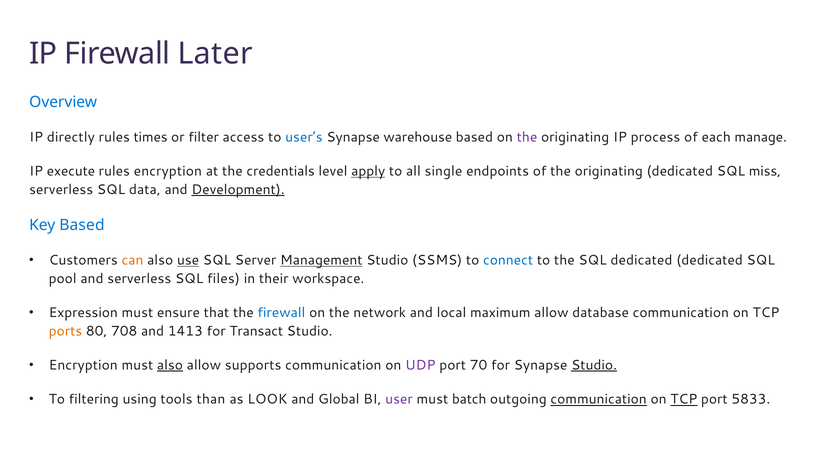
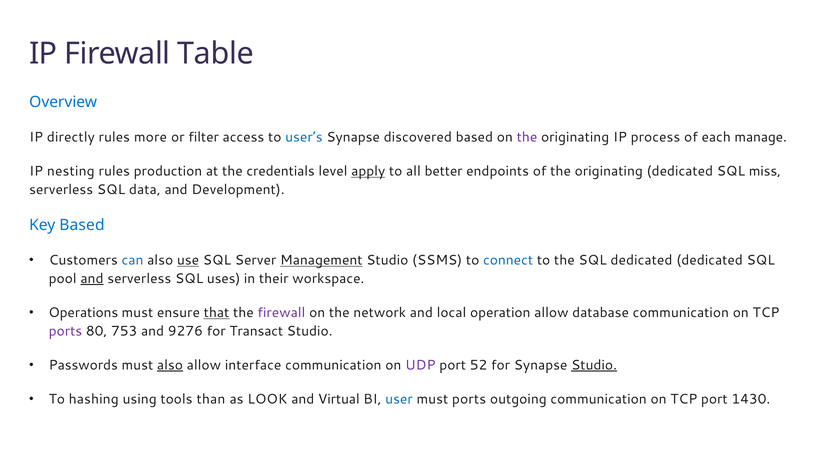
Later: Later -> Table (215, 54)
times: times -> more (150, 137)
warehouse: warehouse -> discovered (418, 137)
execute: execute -> nesting (71, 171)
rules encryption: encryption -> production (168, 171)
single: single -> better (444, 171)
Development underline: present -> none (238, 189)
can colour: orange -> blue (133, 260)
and underline: none -> present (92, 278)
files: files -> uses (224, 278)
Expression: Expression -> Operations (83, 313)
that underline: none -> present (217, 313)
firewall colour: blue -> purple (281, 313)
maximum: maximum -> operation (500, 313)
ports colour: orange -> purple (65, 331)
708: 708 -> 753 (124, 331)
1413: 1413 -> 9276 (185, 331)
Encryption: Encryption -> Passwords (83, 365)
supports: supports -> interface (253, 365)
70: 70 -> 52 (479, 365)
filtering: filtering -> hashing (94, 399)
Global: Global -> Virtual (339, 399)
user colour: purple -> blue (399, 399)
must batch: batch -> ports (469, 399)
communication underline: present -> none (599, 399)
TCP underline: present -> none (684, 399)
5833: 5833 -> 1430 (751, 399)
